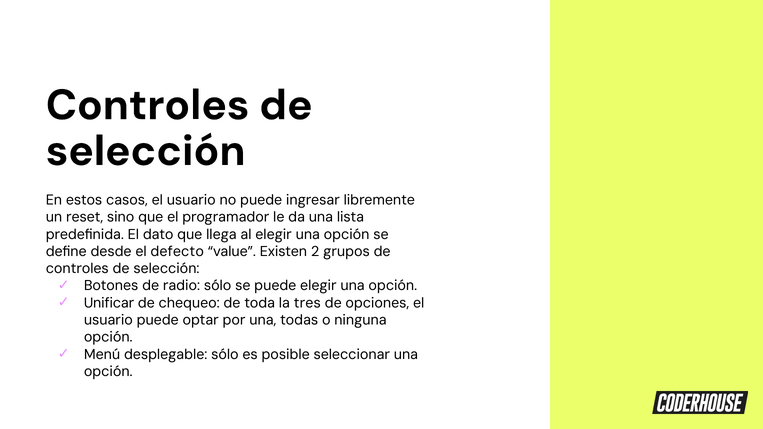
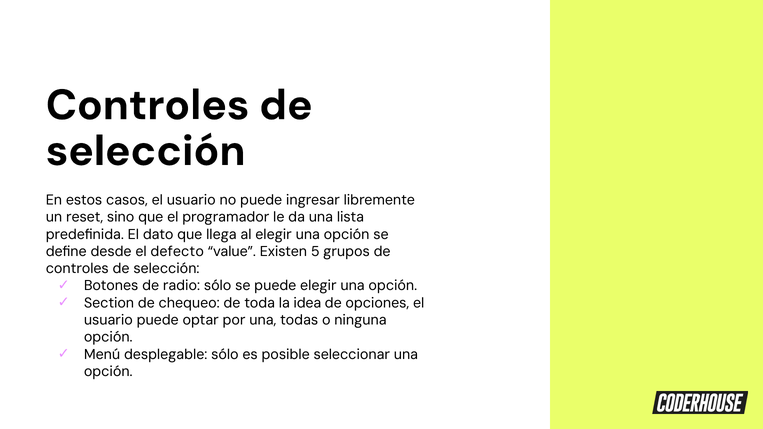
2: 2 -> 5 (315, 252)
Unificar: Unificar -> Section (109, 303)
tres: tres -> idea (307, 303)
